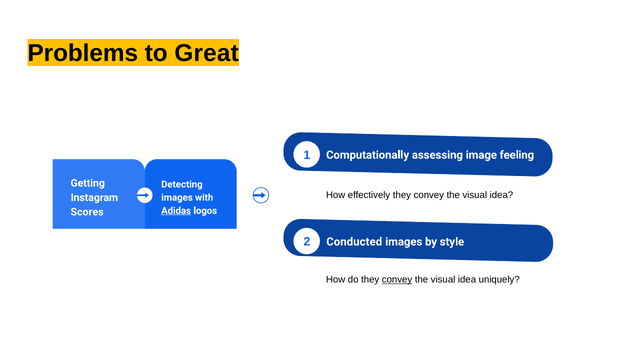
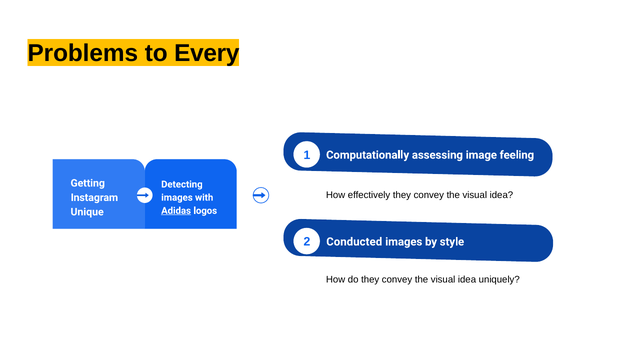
Great: Great -> Every (207, 53)
Scores: Scores -> Unique (87, 212)
convey underline: present -> none (397, 280)
